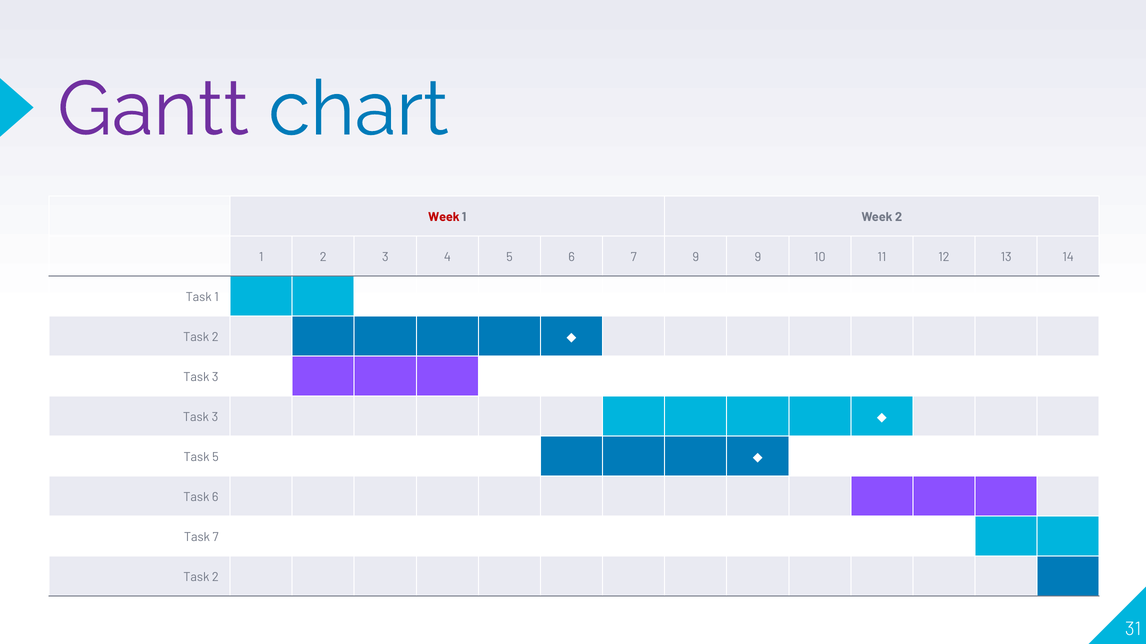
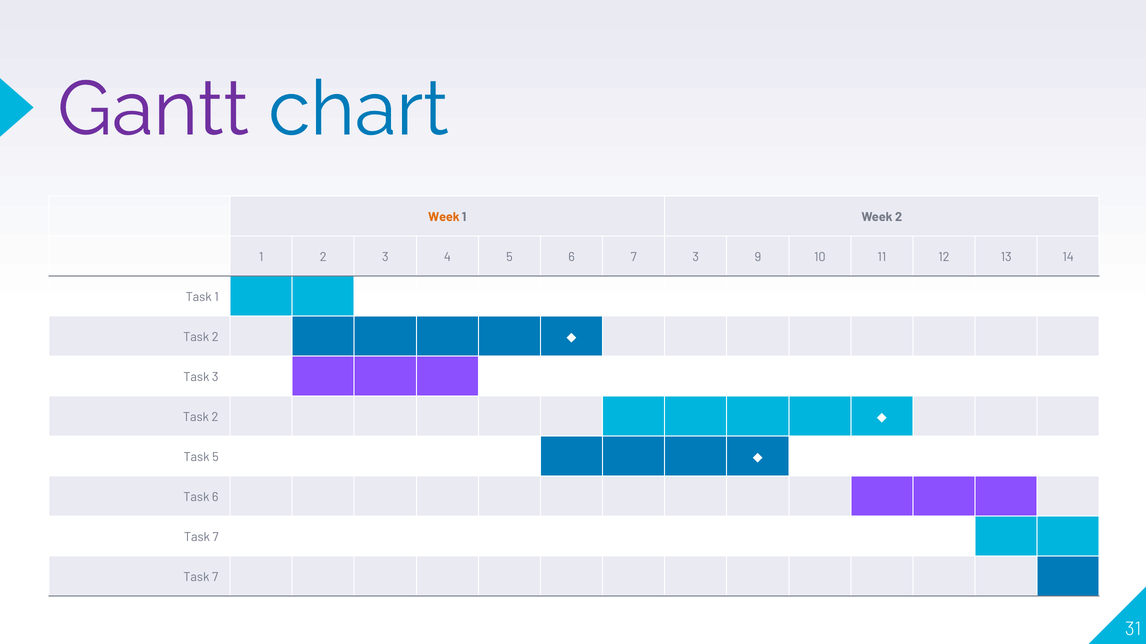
Week colour: red -> orange (444, 217)
7 9: 9 -> 3 (696, 257)
3: 3 -> 2 (215, 417)
2: 2 -> 7 (215, 578)
